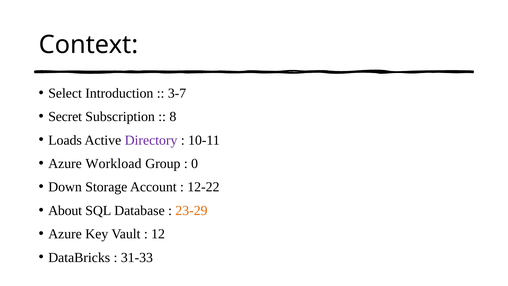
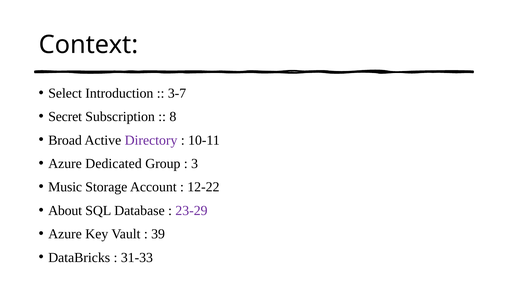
Loads: Loads -> Broad (65, 140)
Workload: Workload -> Dedicated (114, 163)
0: 0 -> 3 (195, 163)
Down: Down -> Music (65, 187)
23-29 colour: orange -> purple (191, 210)
12: 12 -> 39 (158, 234)
